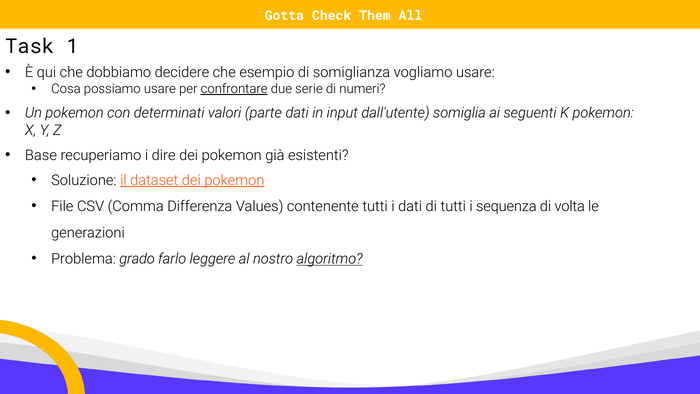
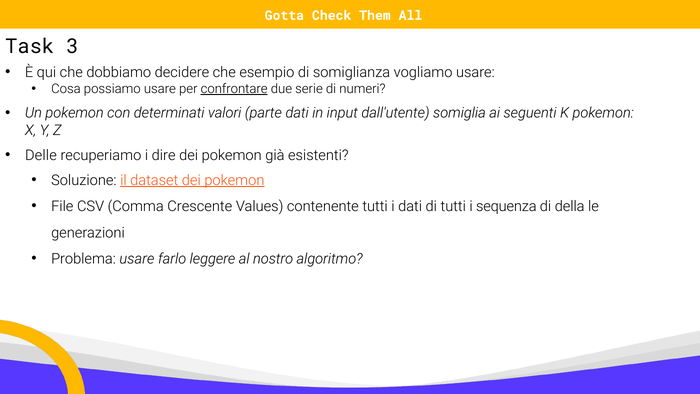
1: 1 -> 3 (73, 46)
Base: Base -> Delle (41, 155)
Differenza: Differenza -> Crescente (200, 206)
volta: volta -> della (570, 206)
Problema grado: grado -> usare (137, 259)
algoritmo underline: present -> none (330, 259)
